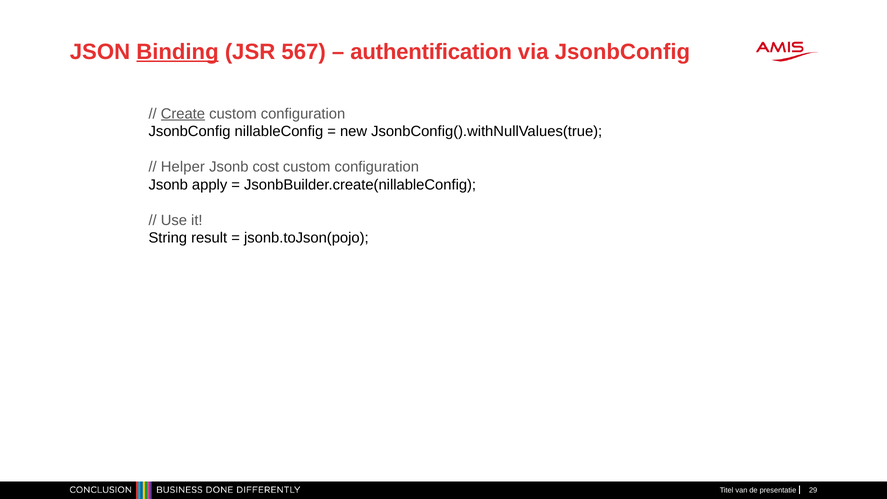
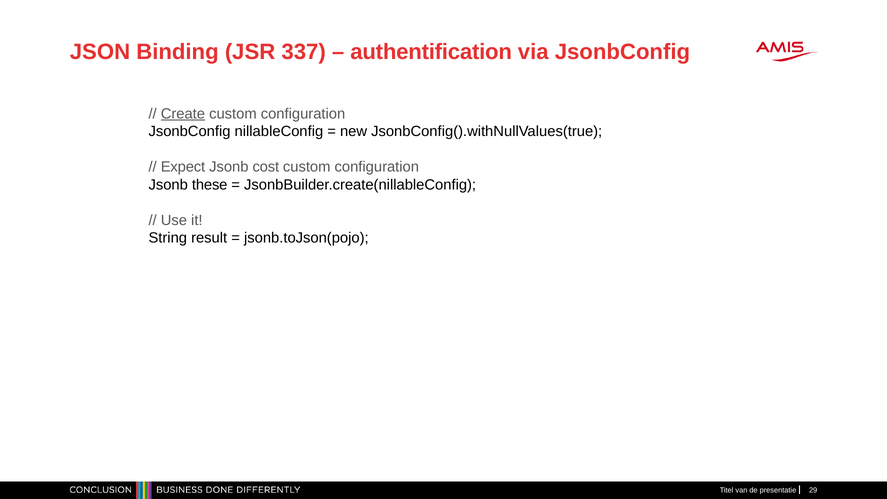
Binding underline: present -> none (177, 52)
567: 567 -> 337 (304, 52)
Helper: Helper -> Expect (183, 167)
apply: apply -> these (210, 185)
